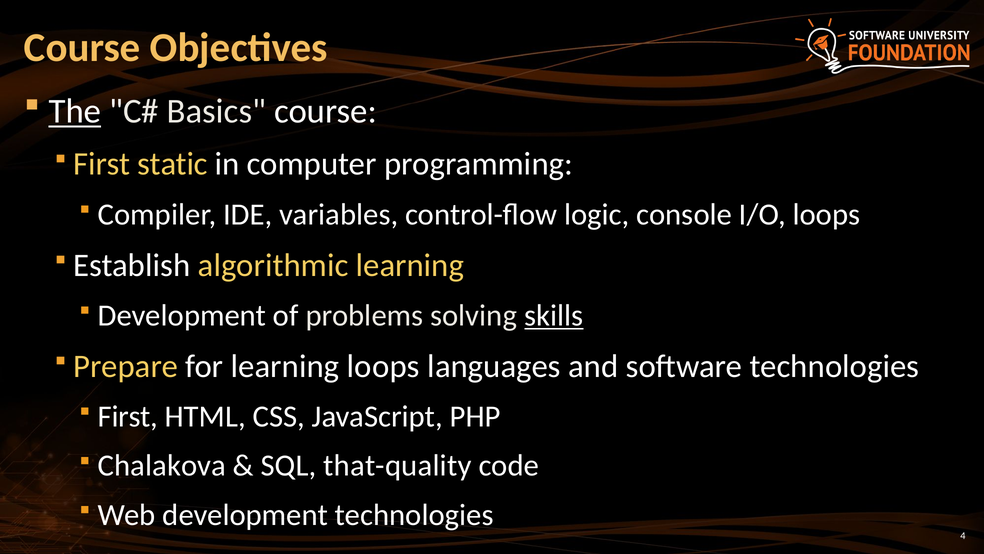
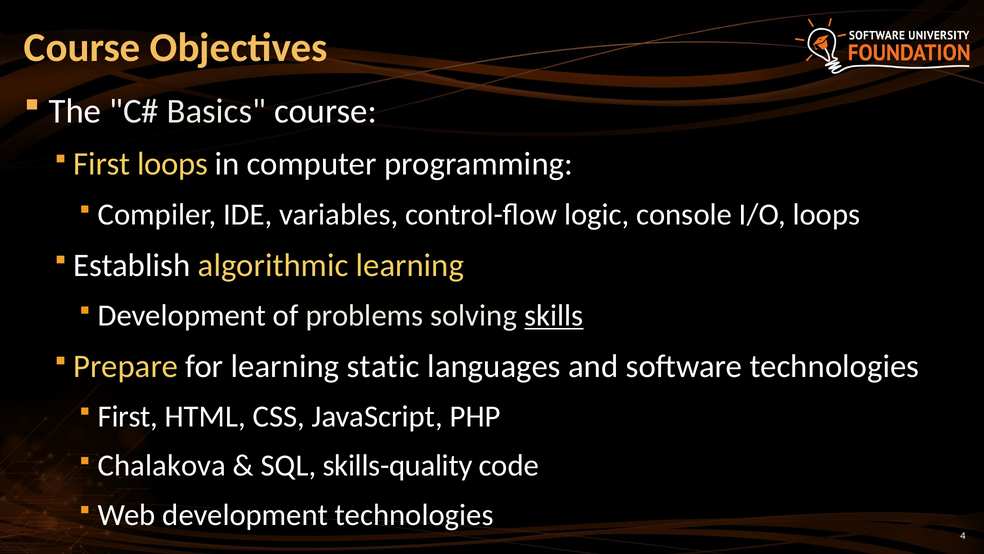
The underline: present -> none (75, 111)
First static: static -> loops (172, 164)
learning loops: loops -> static (383, 366)
that-quality: that-quality -> skills-quality (398, 466)
